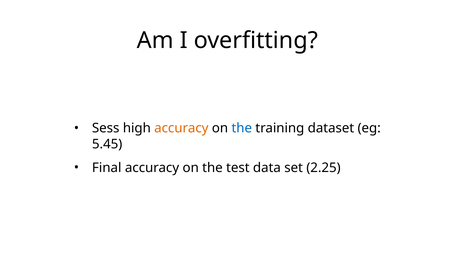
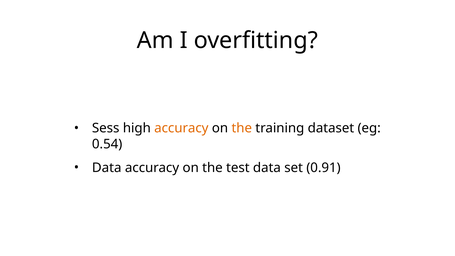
the colour: blue -> orange (242, 128)
5.45: 5.45 -> 0.54 (107, 144)
Final: Final -> Data (107, 168)
2.25: 2.25 -> 0.91 (323, 168)
